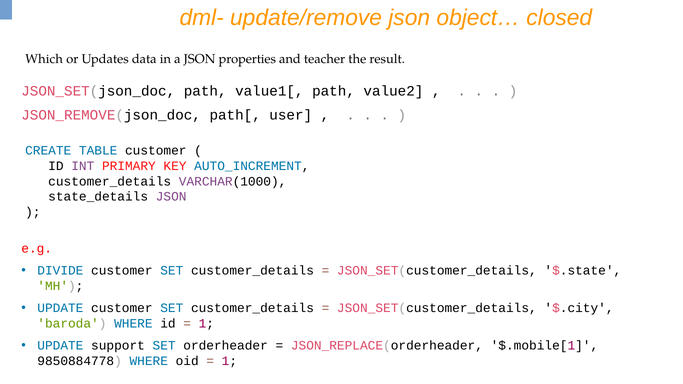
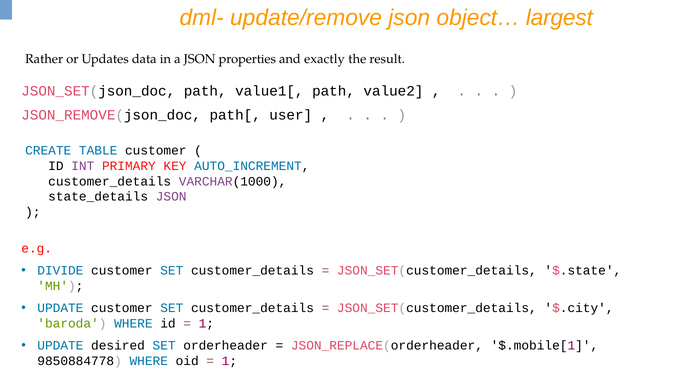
closed: closed -> largest (559, 18)
Which: Which -> Rather (44, 59)
teacher: teacher -> exactly (324, 59)
support: support -> desired (118, 346)
